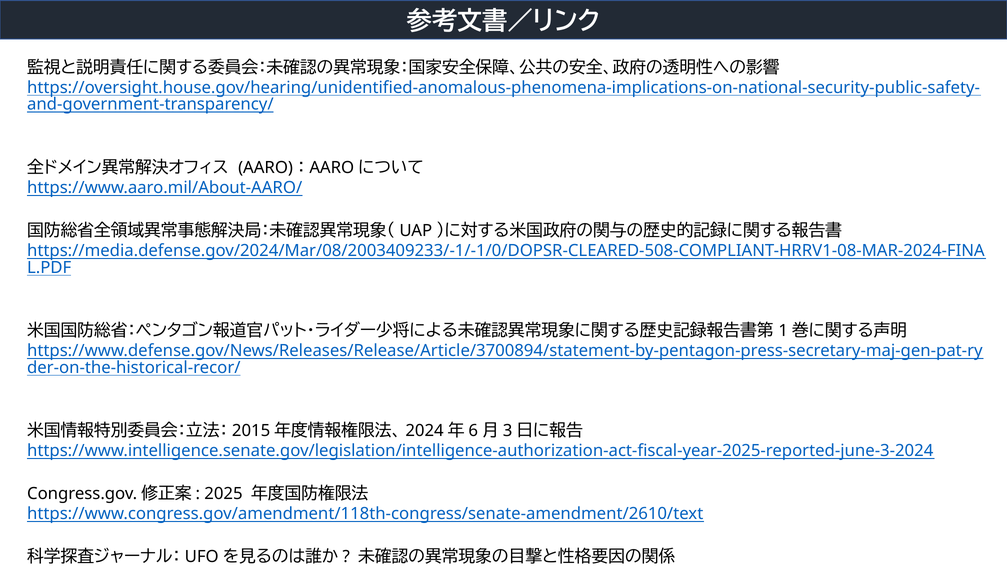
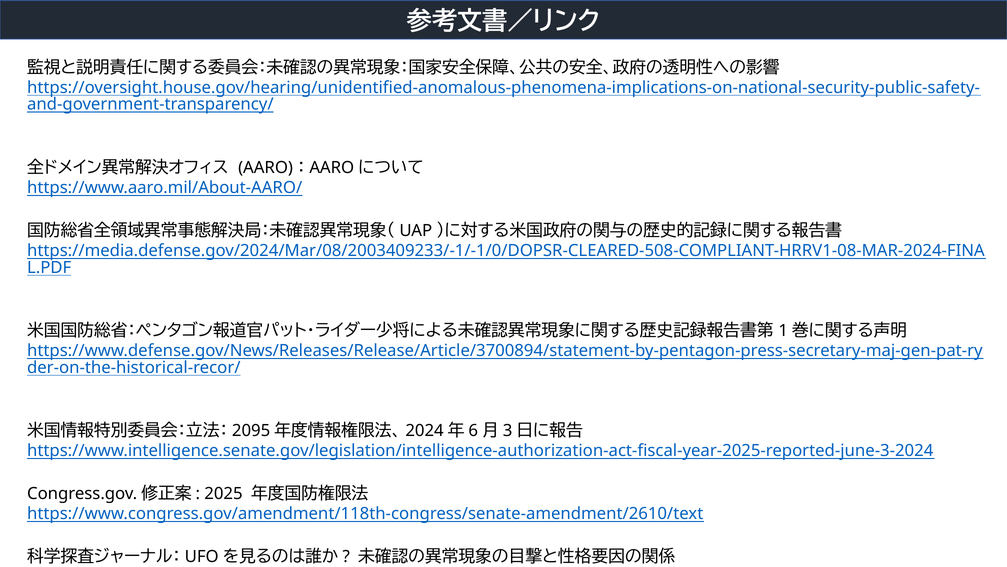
2015: 2015 -> 2095 (251, 430)
